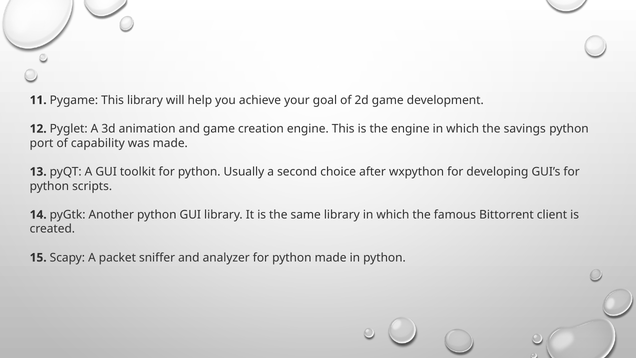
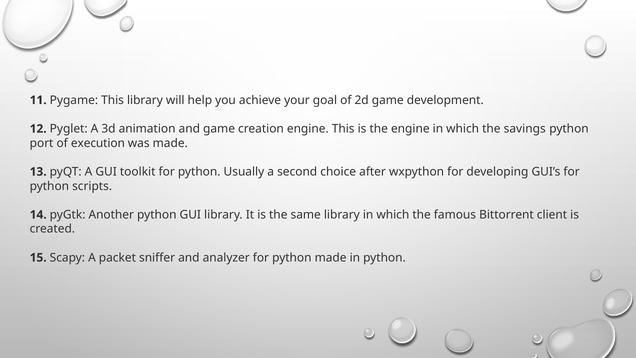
capability: capability -> execution (98, 143)
